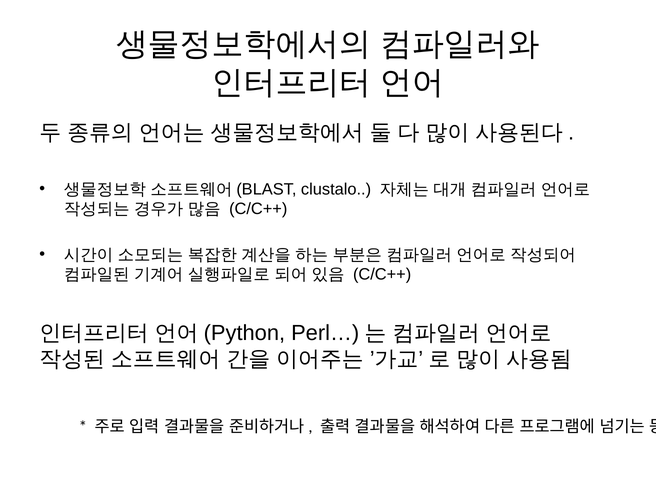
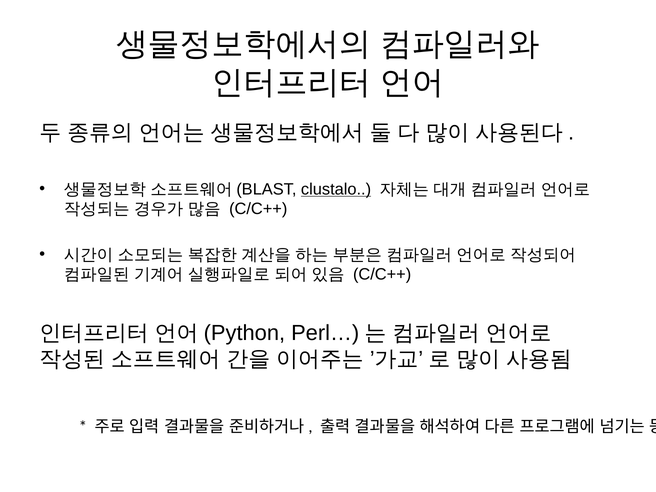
clustalo underline: none -> present (336, 189)
